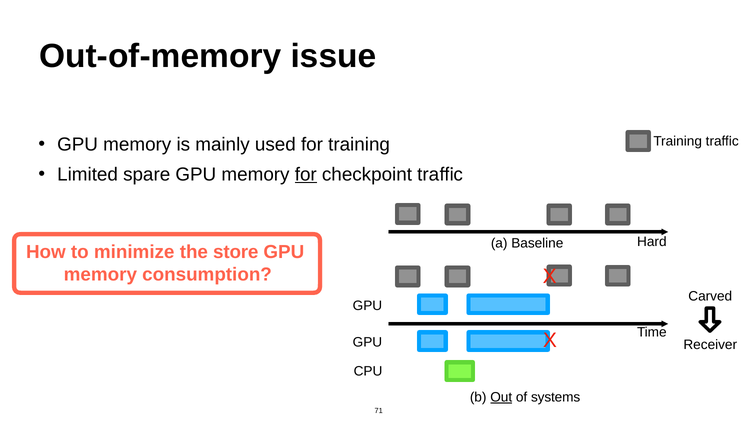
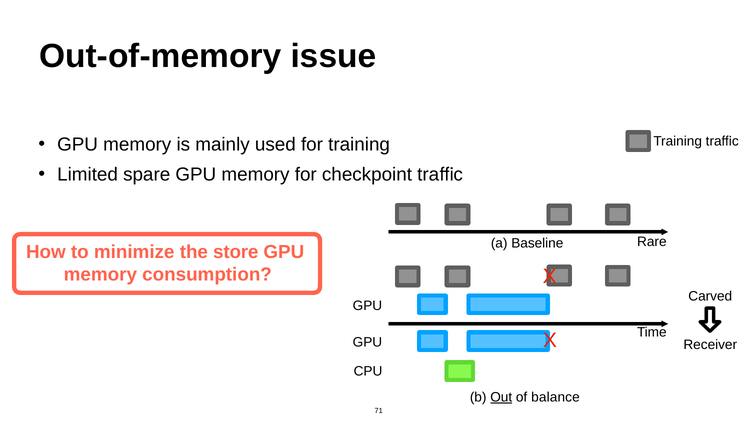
for underline: present -> none (306, 175)
Hard: Hard -> Rare (652, 242)
systems: systems -> balance (556, 397)
